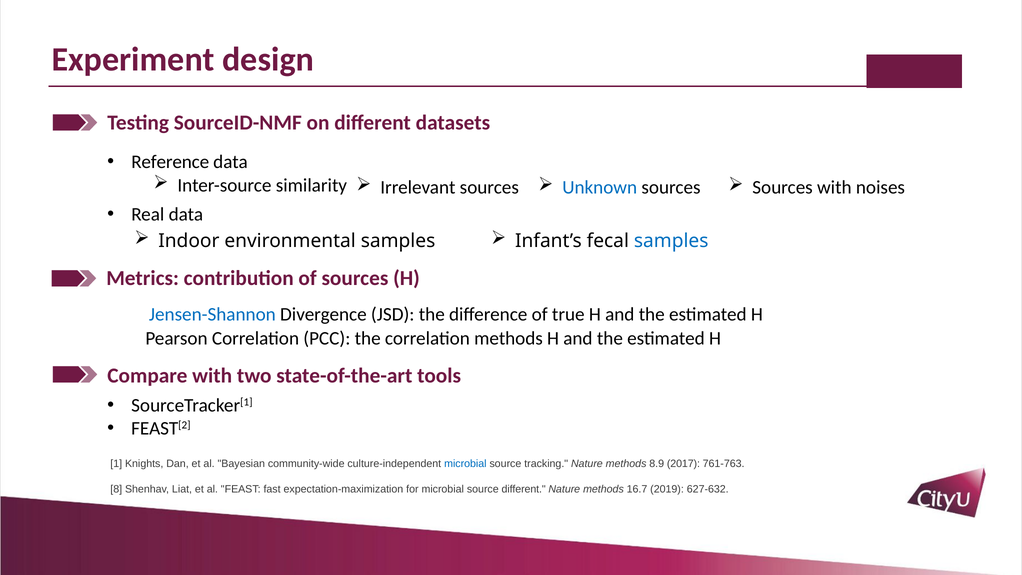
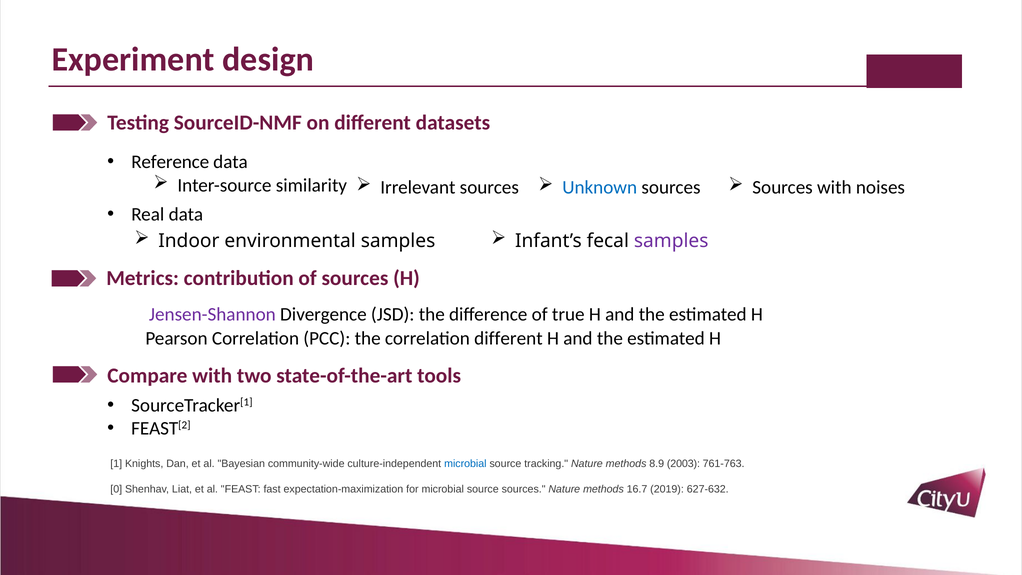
samples colour: blue -> purple (671, 241)
Jensen-Shannon colour: blue -> purple (212, 314)
correlation methods: methods -> different (508, 339)
2017: 2017 -> 2003 (683, 464)
8: 8 -> 0 (116, 489)
source different: different -> sources (524, 489)
